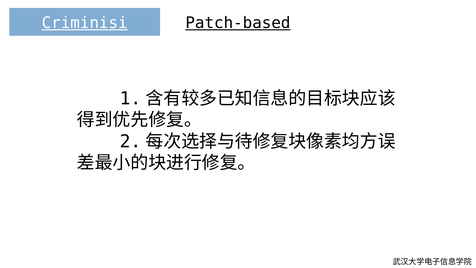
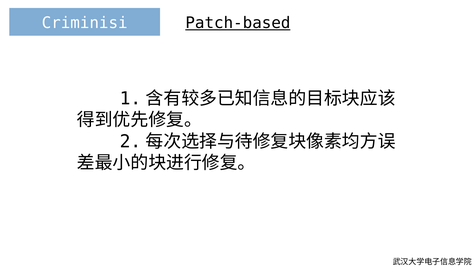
Criminisi underline: present -> none (85, 23)
